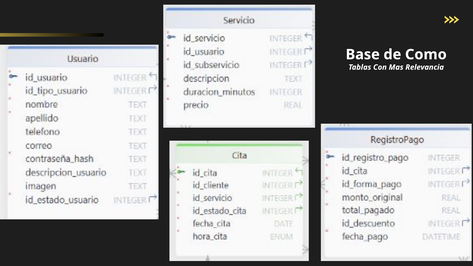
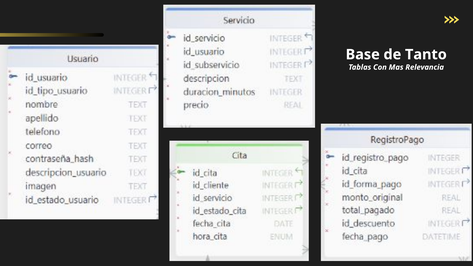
Como: Como -> Tanto (426, 55)
